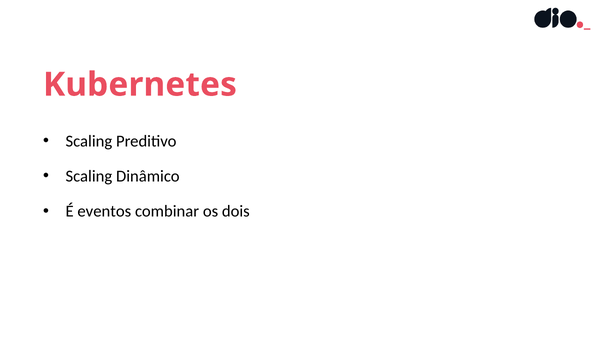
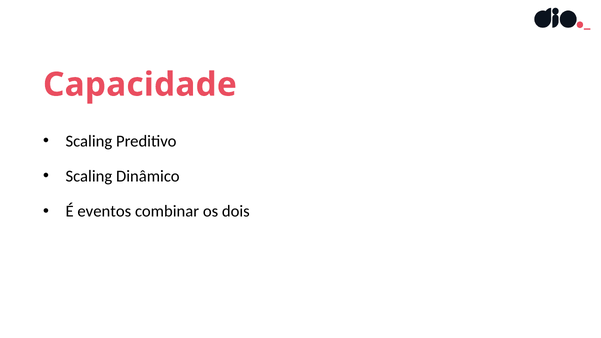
Kubernetes: Kubernetes -> Capacidade (140, 85)
